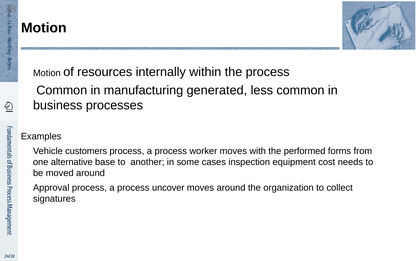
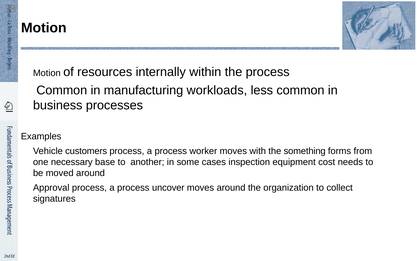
generated: generated -> workloads (217, 90)
performed: performed -> something (305, 151)
alternative: alternative -> necessary (72, 162)
